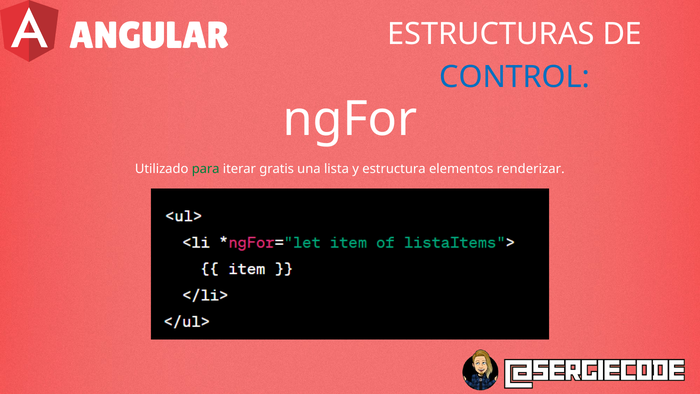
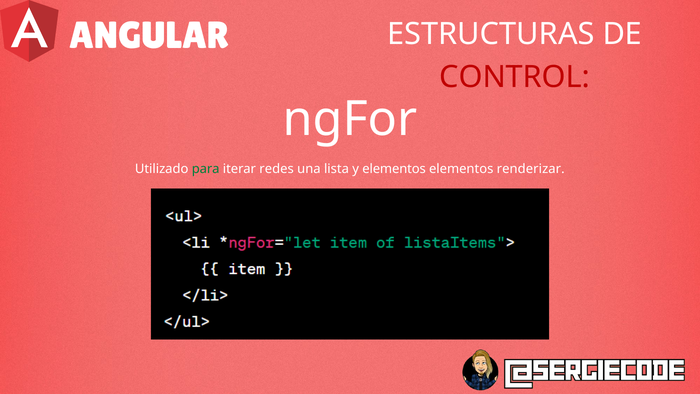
CONTROL colour: blue -> red (515, 77)
gratis: gratis -> redes (277, 169)
y estructura: estructura -> elementos (394, 169)
